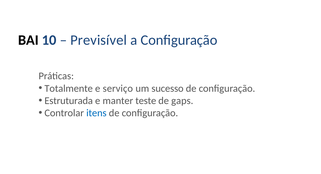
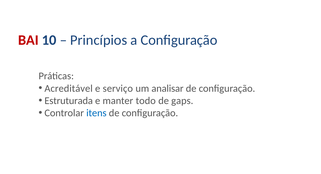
BAI colour: black -> red (28, 40)
Previsível: Previsível -> Princípios (99, 40)
Totalmente: Totalmente -> Acreditável (69, 88)
sucesso: sucesso -> analisar (168, 88)
teste: teste -> todo (146, 101)
